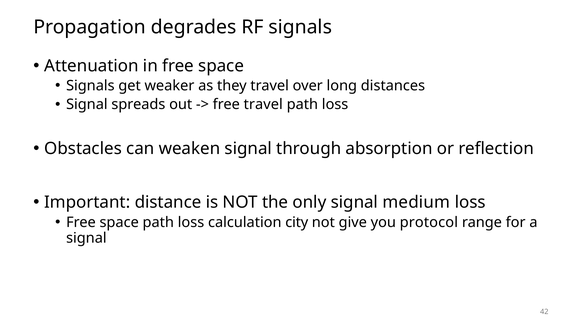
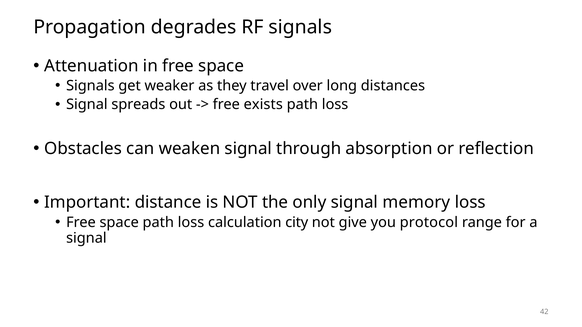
free travel: travel -> exists (263, 105)
medium: medium -> memory (416, 202)
